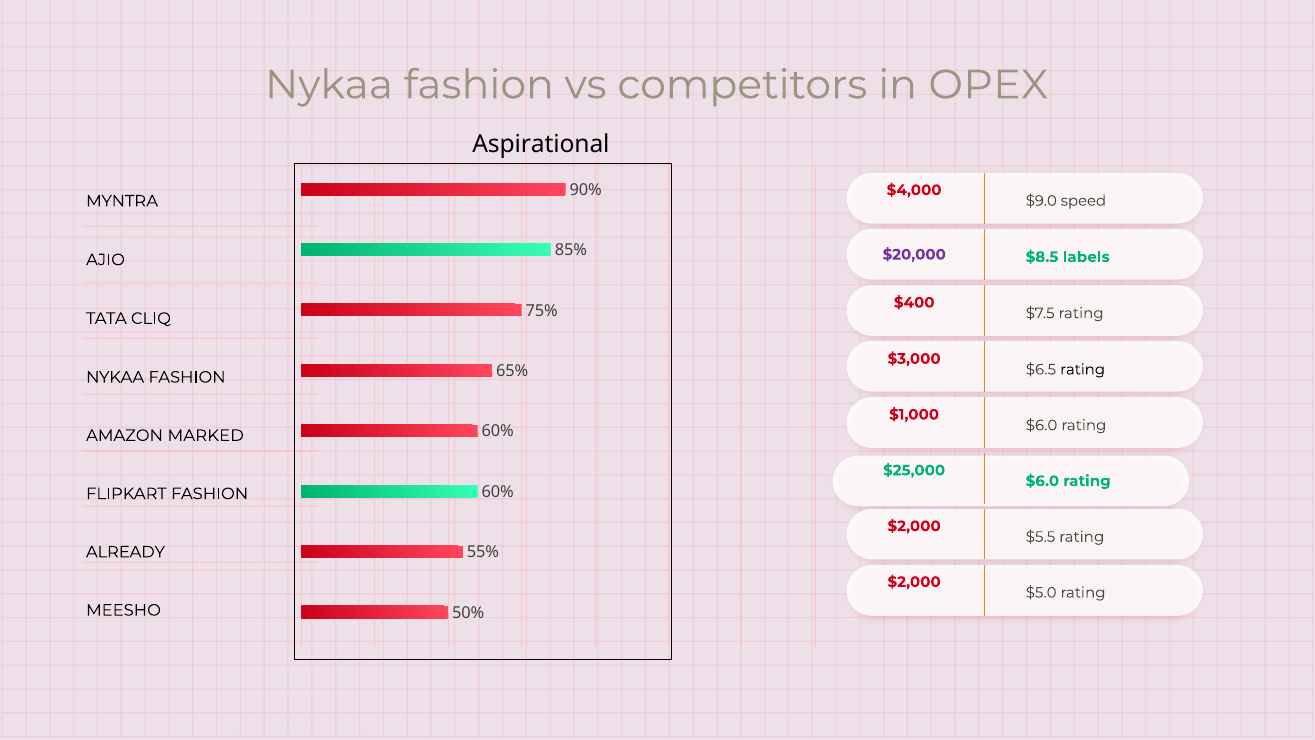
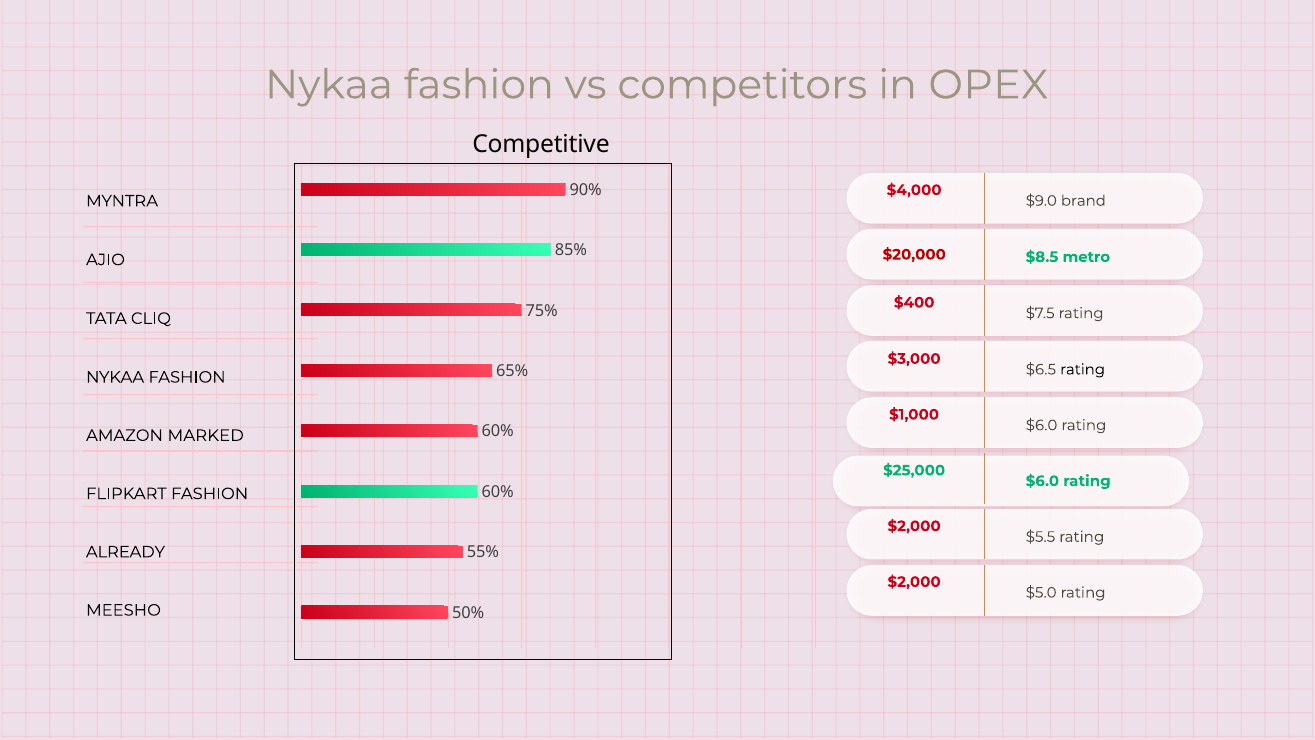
Aspirational: Aspirational -> Competitive (541, 145)
speed: speed -> brand (1083, 201)
$20,000 colour: purple -> red (914, 254)
labels: labels -> metro (1086, 257)
